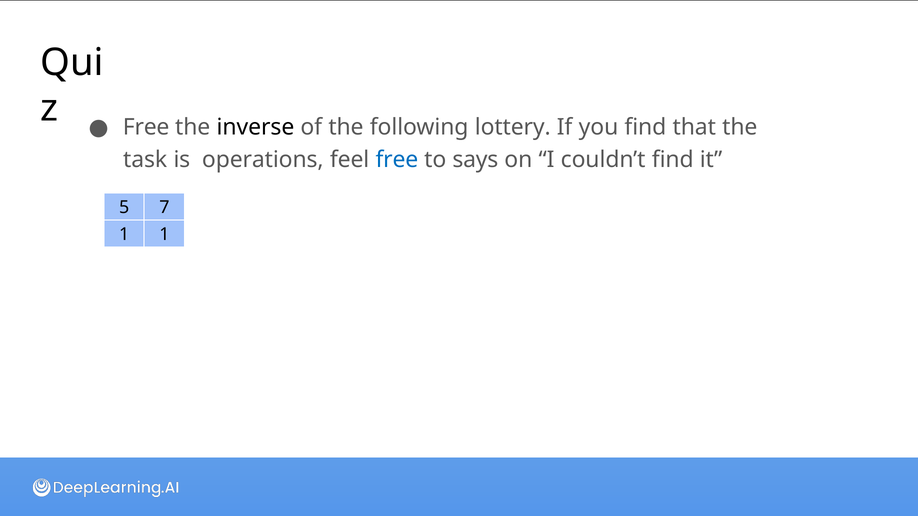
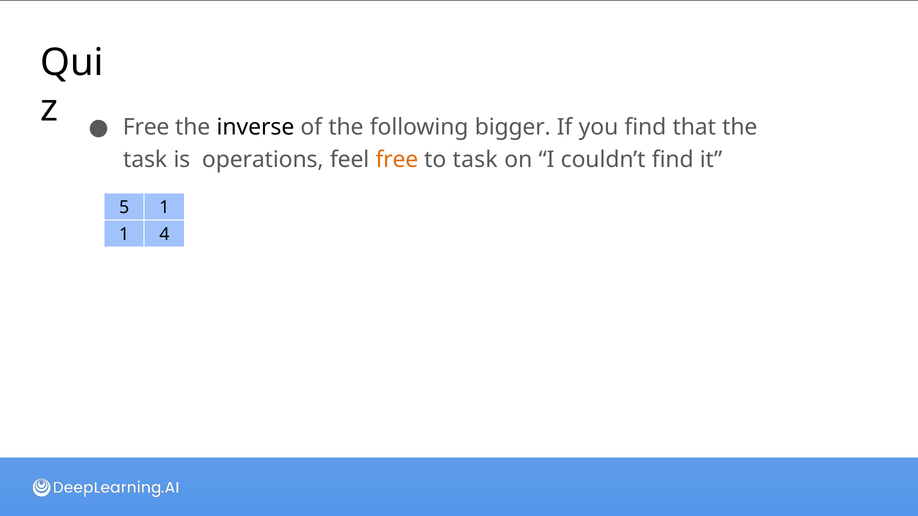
lottery: lottery -> bigger (513, 127)
free colour: blue -> orange (397, 160)
to says: says -> task (475, 160)
5 7: 7 -> 1 (164, 208)
1 1: 1 -> 4 (164, 235)
